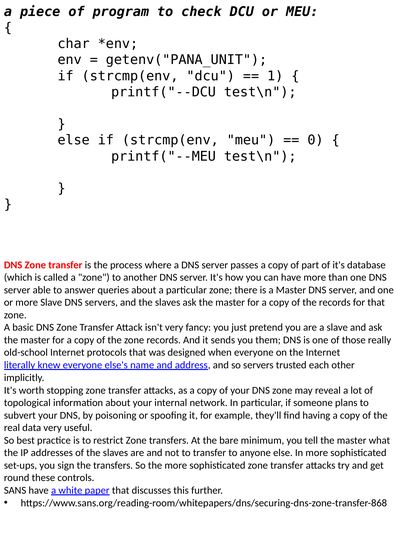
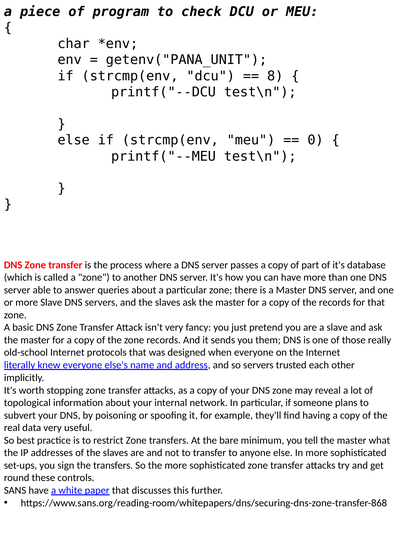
1: 1 -> 8 (275, 76)
